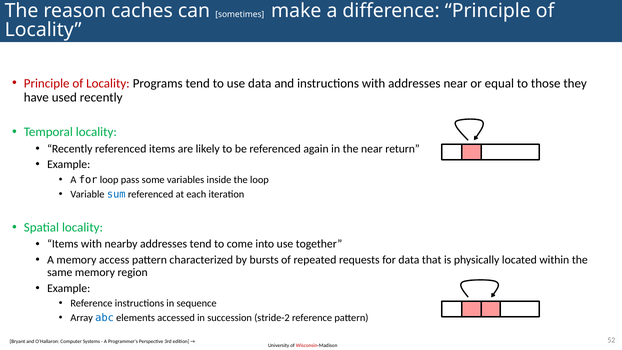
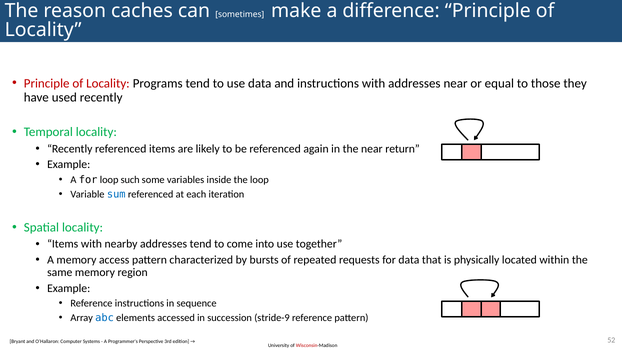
pass: pass -> such (130, 180)
stride-2: stride-2 -> stride-9 (272, 318)
